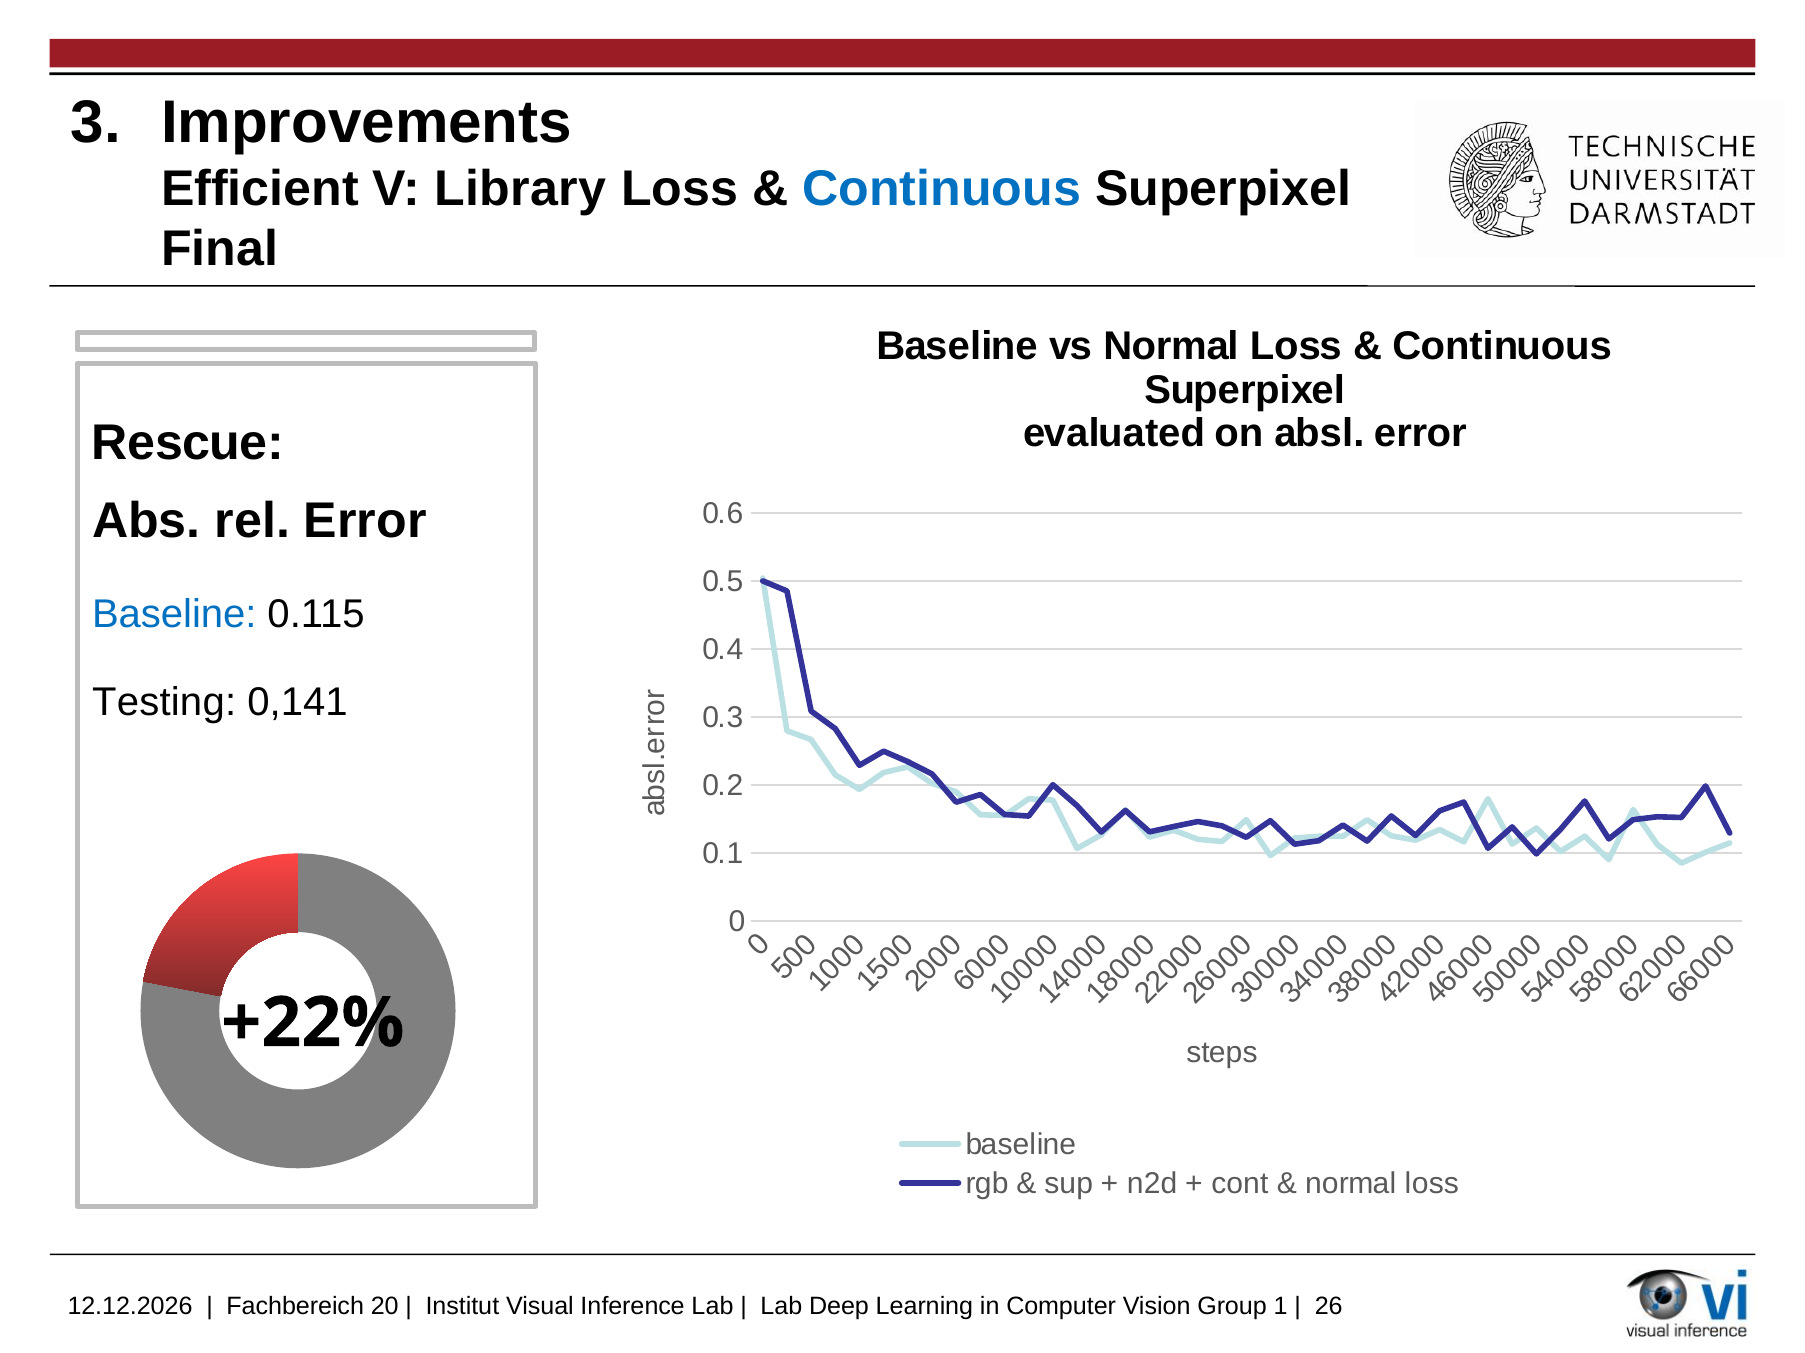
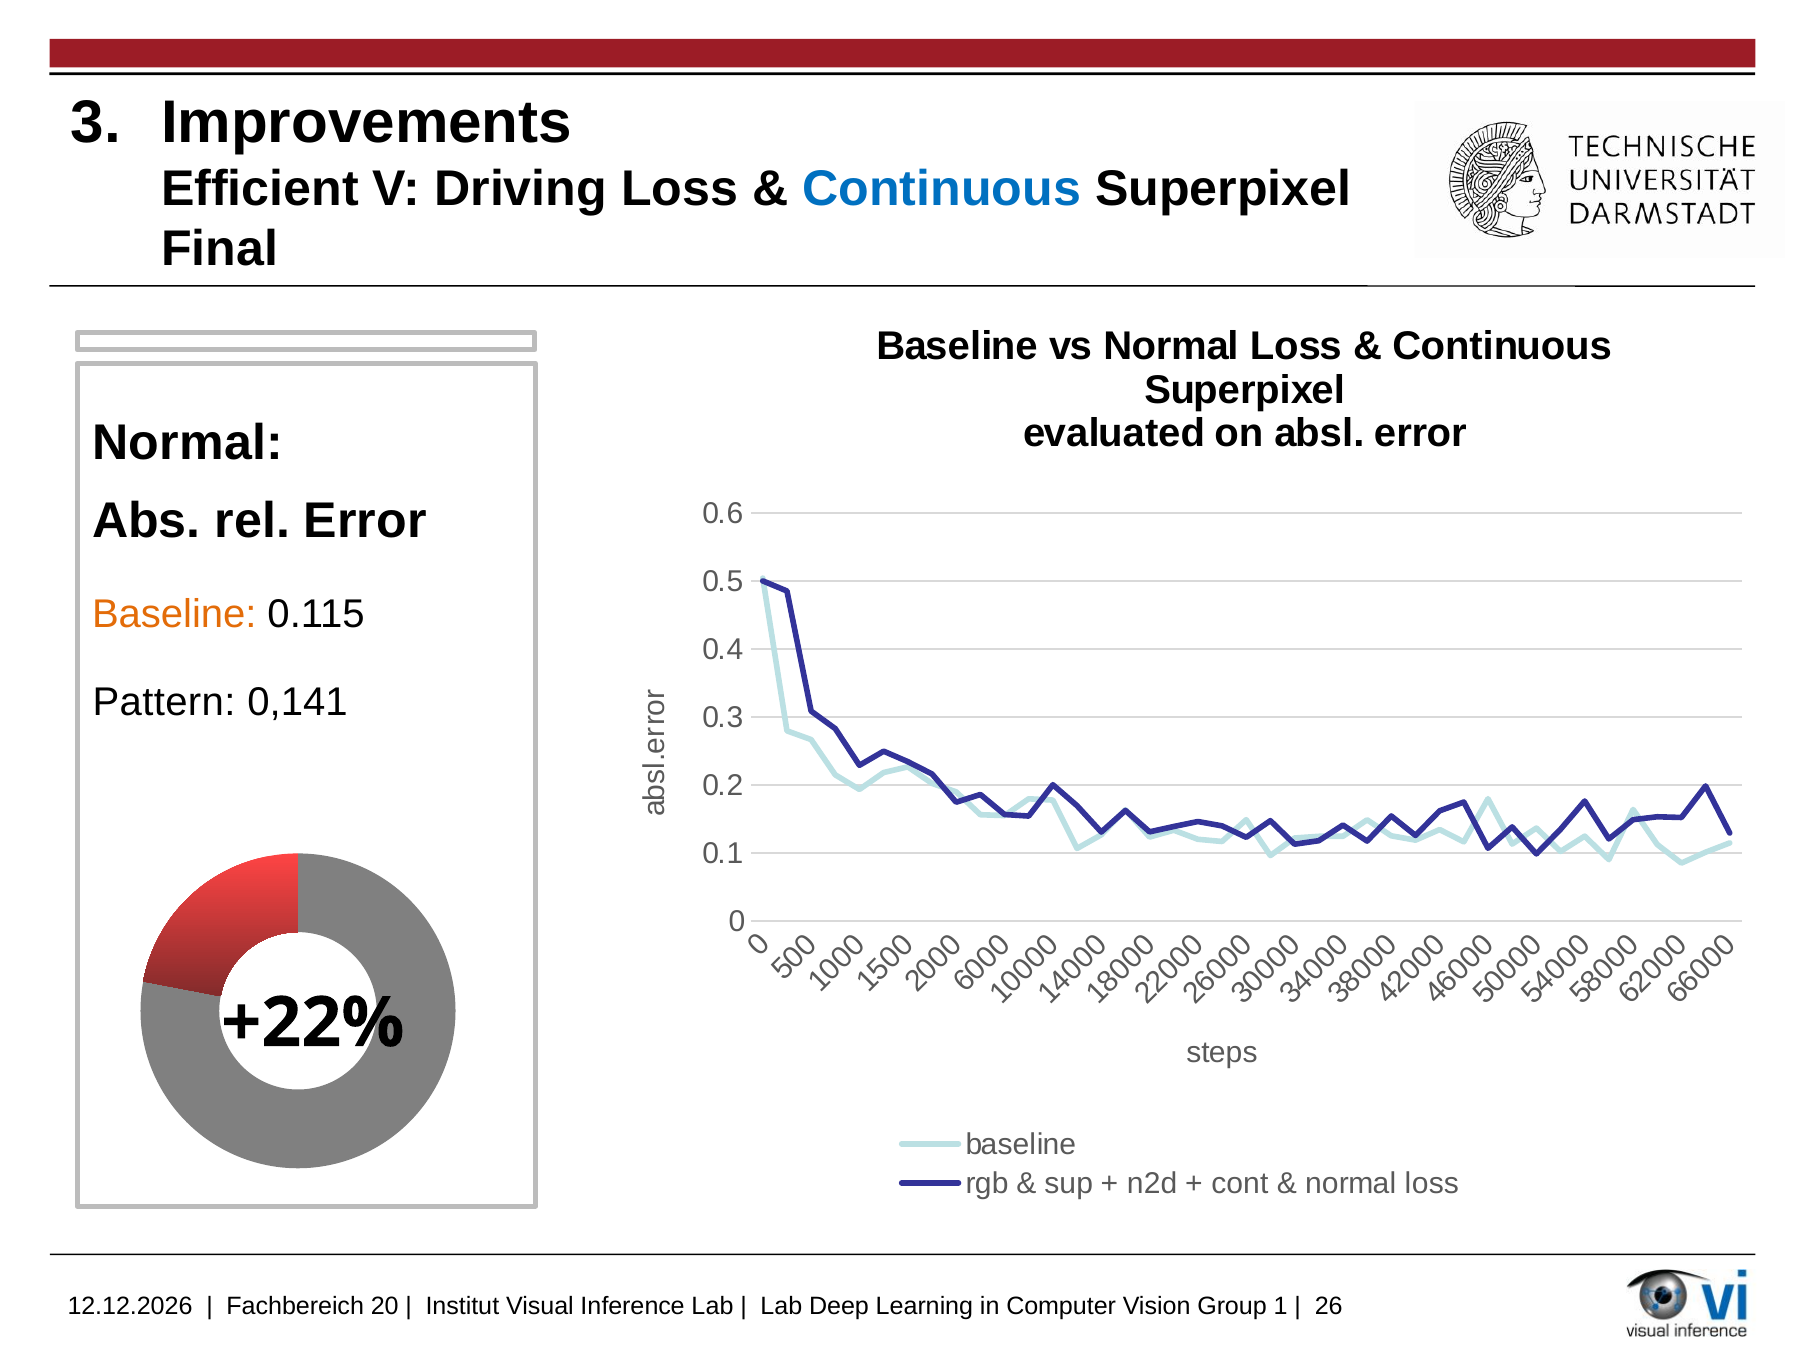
Library: Library -> Driving (521, 189)
Rescue: Rescue -> Normal (188, 443)
Baseline colour: blue -> orange (174, 615)
Testing: Testing -> Pattern (164, 702)
